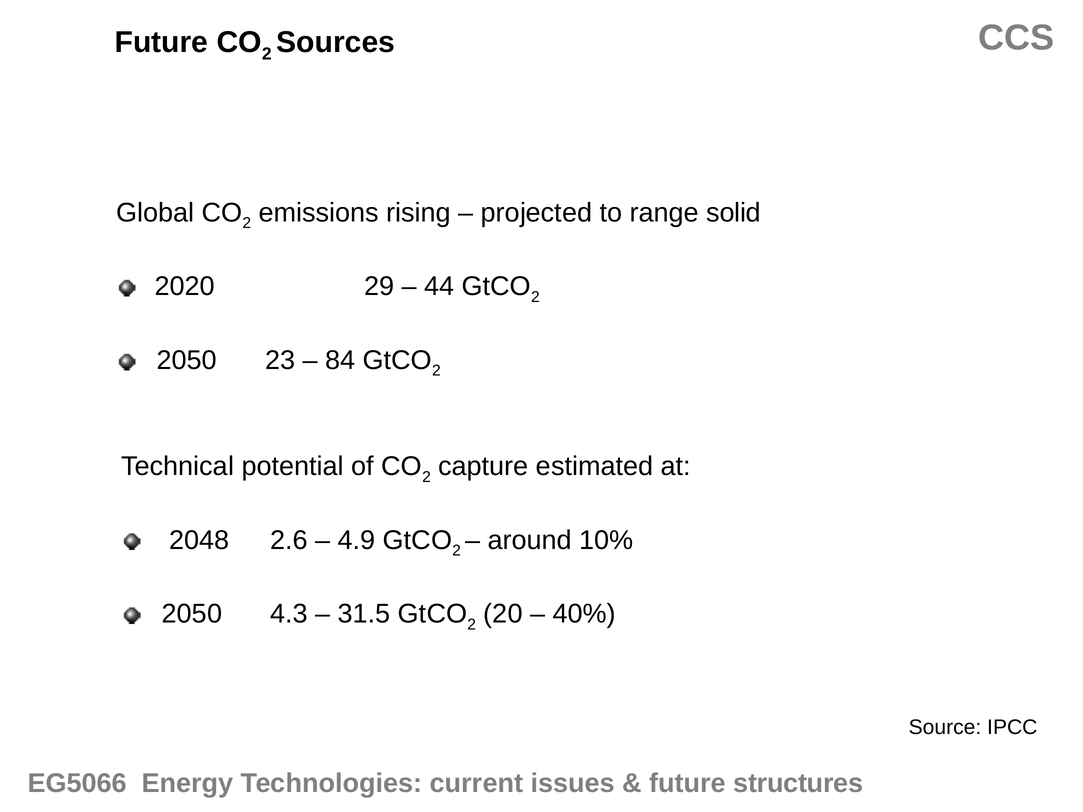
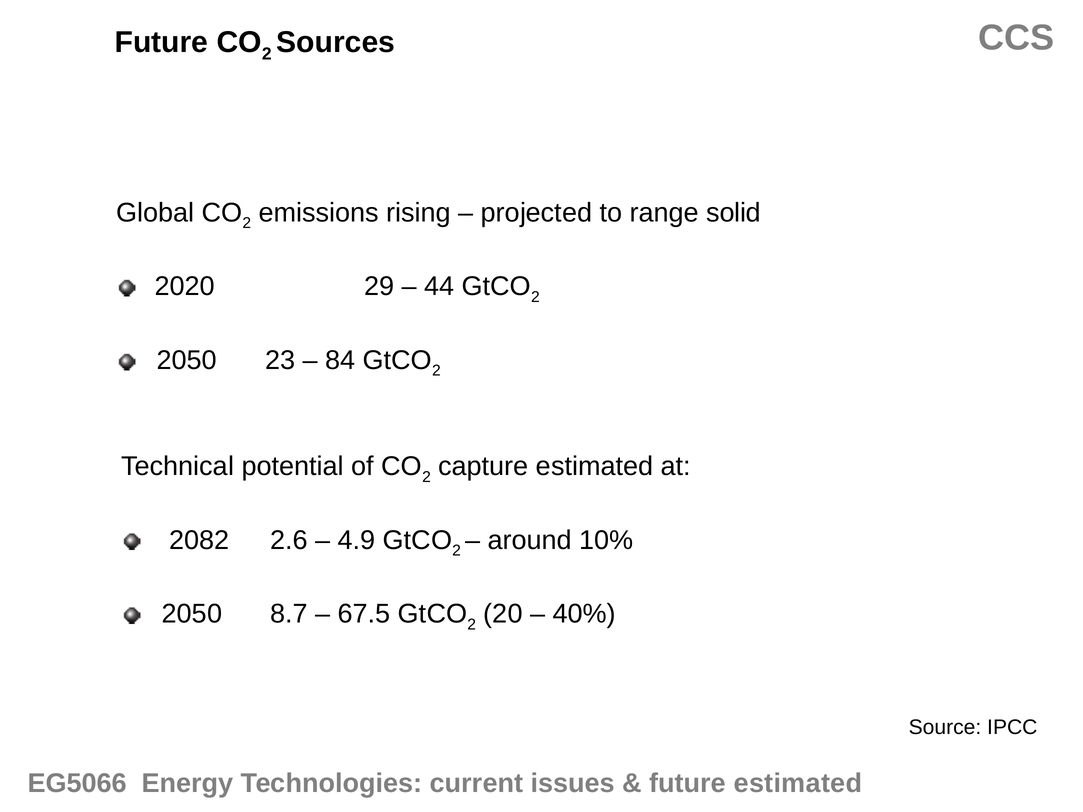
2048: 2048 -> 2082 (199, 540)
4.3: 4.3 -> 8.7 (289, 614)
31.5: 31.5 -> 67.5 (364, 614)
future structures: structures -> estimated (798, 783)
